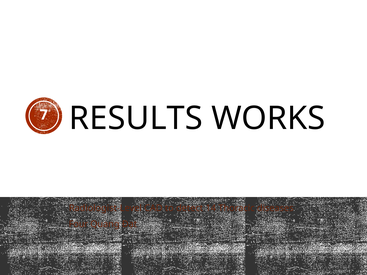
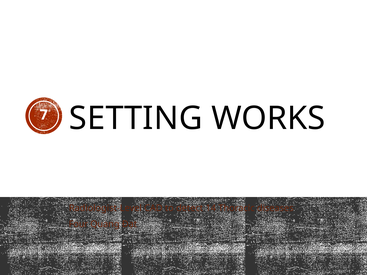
RESULTS: RESULTS -> SETTING (136, 118)
